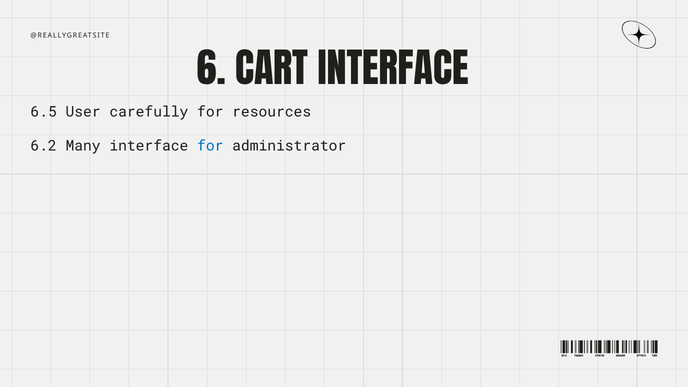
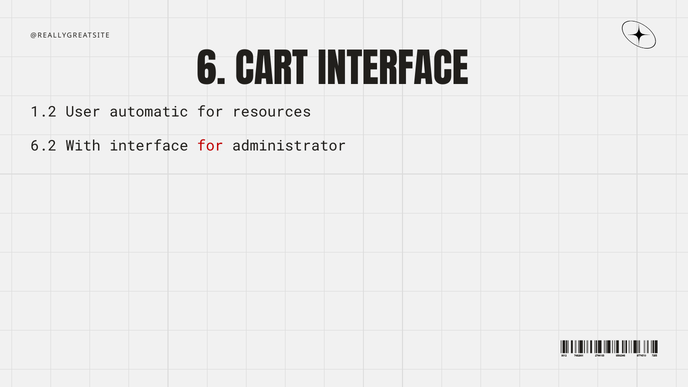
6.5: 6.5 -> 1.2 (44, 112)
carefully: carefully -> automatic (149, 112)
Many: Many -> With (83, 146)
for colour: blue -> red (210, 146)
